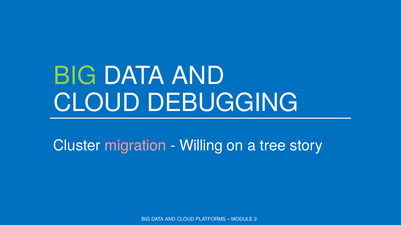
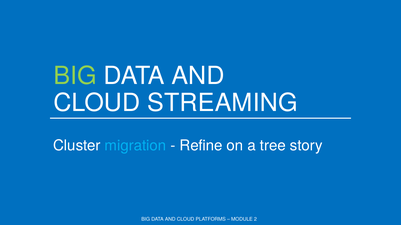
DEBUGGING: DEBUGGING -> STREAMING (222, 103)
migration colour: pink -> light blue (135, 146)
Willing: Willing -> Refine (201, 146)
